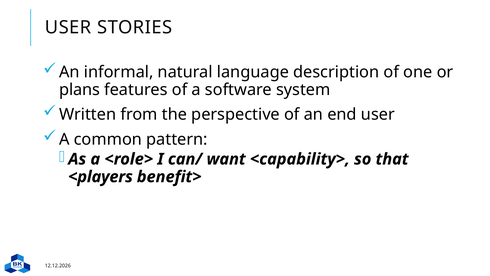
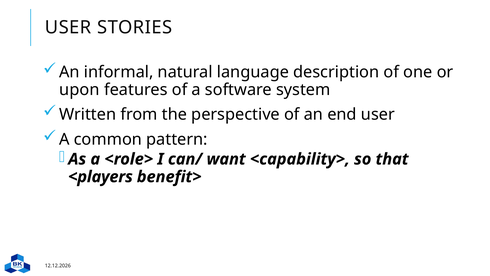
plans: plans -> upon (79, 90)
